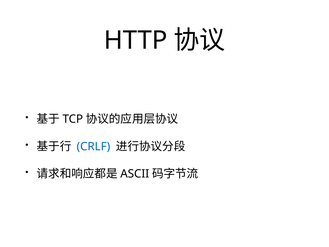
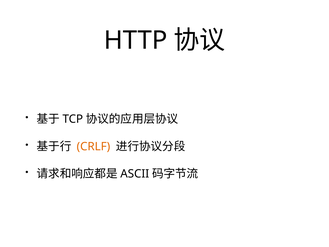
CRLF colour: blue -> orange (93, 146)
